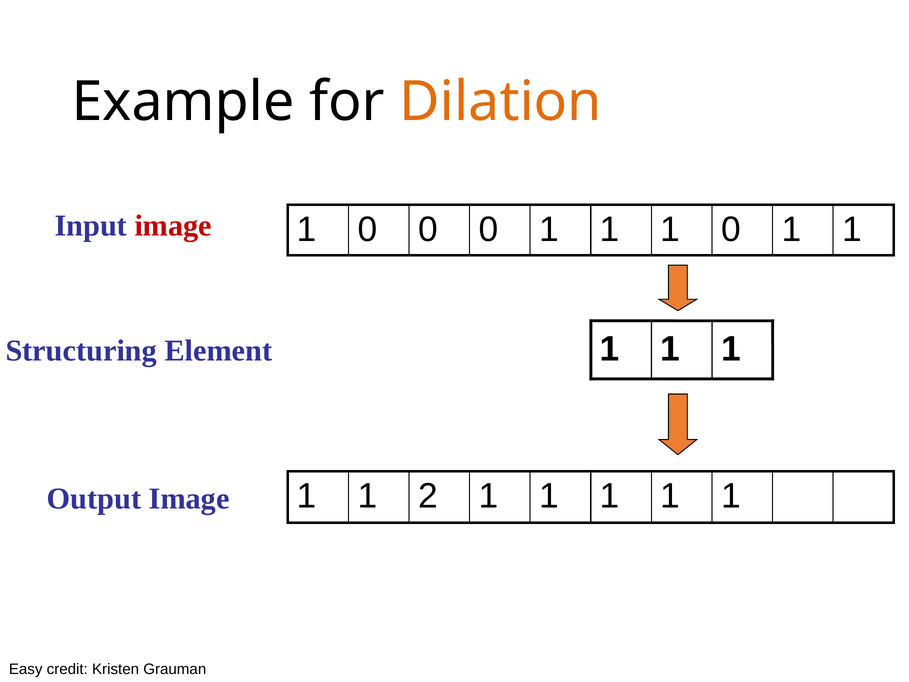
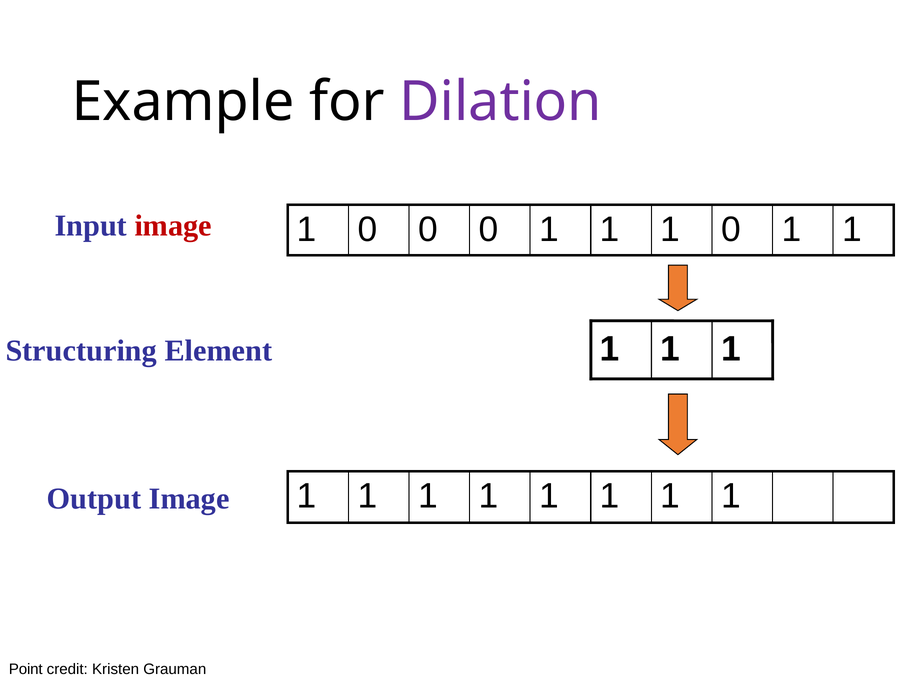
Dilation colour: orange -> purple (501, 102)
2: 2 -> 1 (428, 496)
Easy: Easy -> Point (26, 669)
